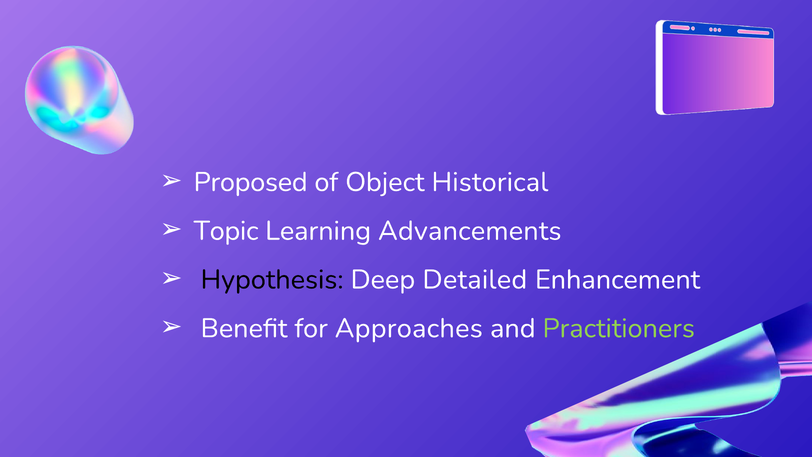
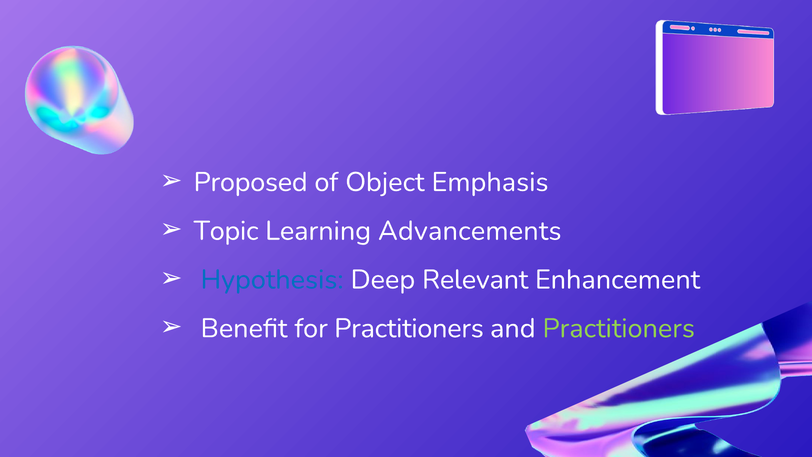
Historical: Historical -> Emphasis (490, 182)
Hypothesis colour: black -> blue (272, 279)
Detailed: Detailed -> Relevant (475, 279)
for Approaches: Approaches -> Practitioners (409, 328)
